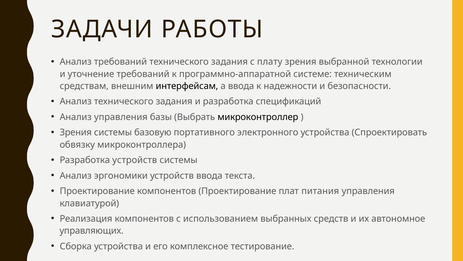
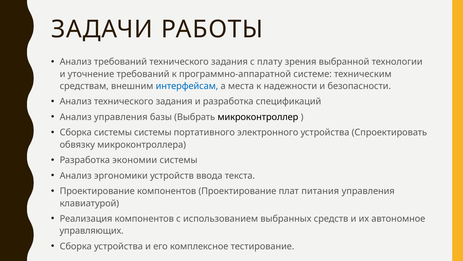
интерфейсам colour: black -> blue (187, 86)
а ввода: ввода -> места (241, 86)
Зрения: Зрения -> Сборка (76, 132)
системы базовую: базовую -> системы (153, 132)
Разработка устройств: устройств -> экономии (135, 160)
